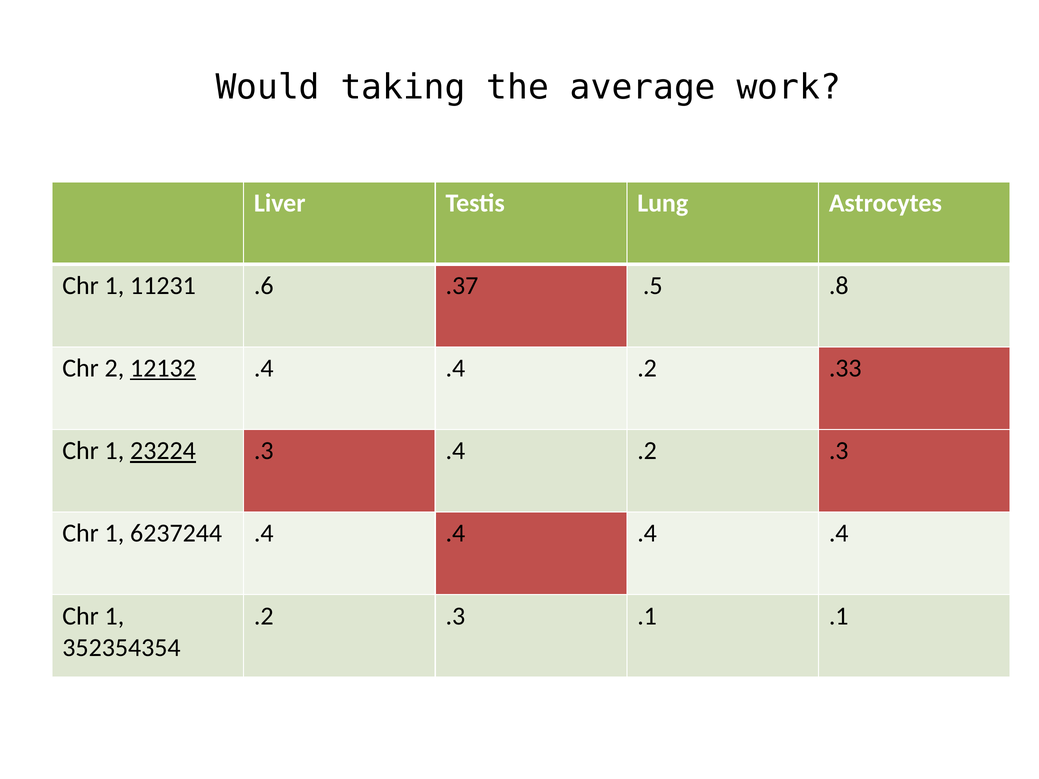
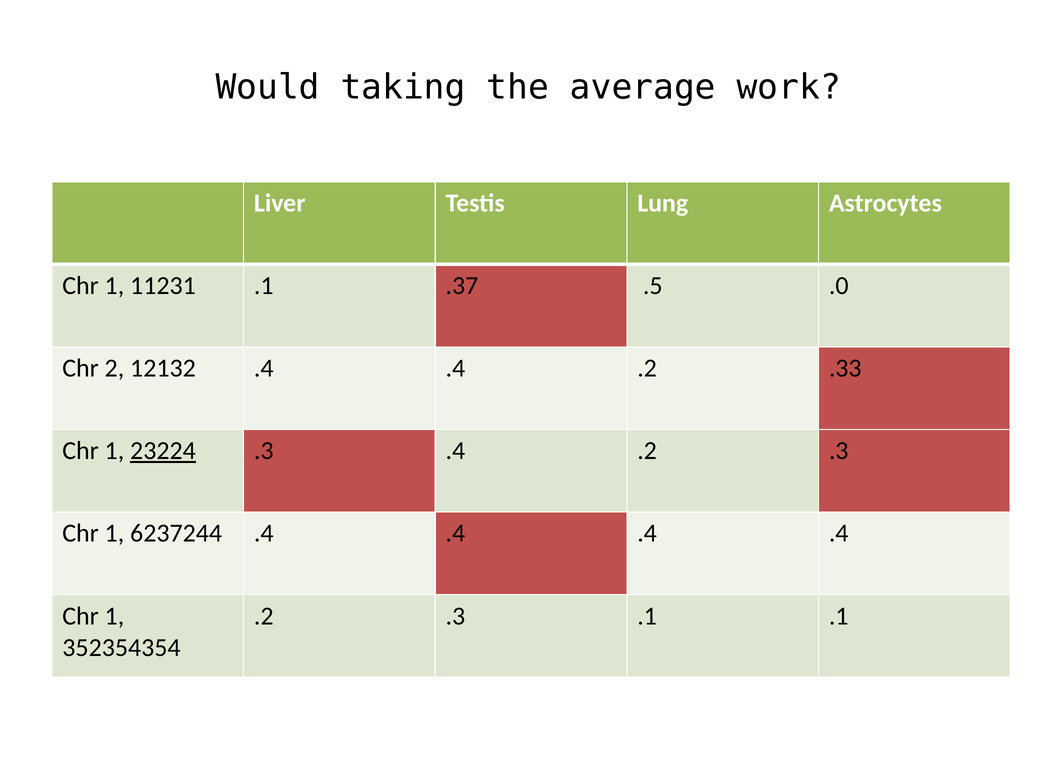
11231 .6: .6 -> .1 (264, 286)
.8: .8 -> .0 (839, 286)
12132 underline: present -> none (163, 368)
